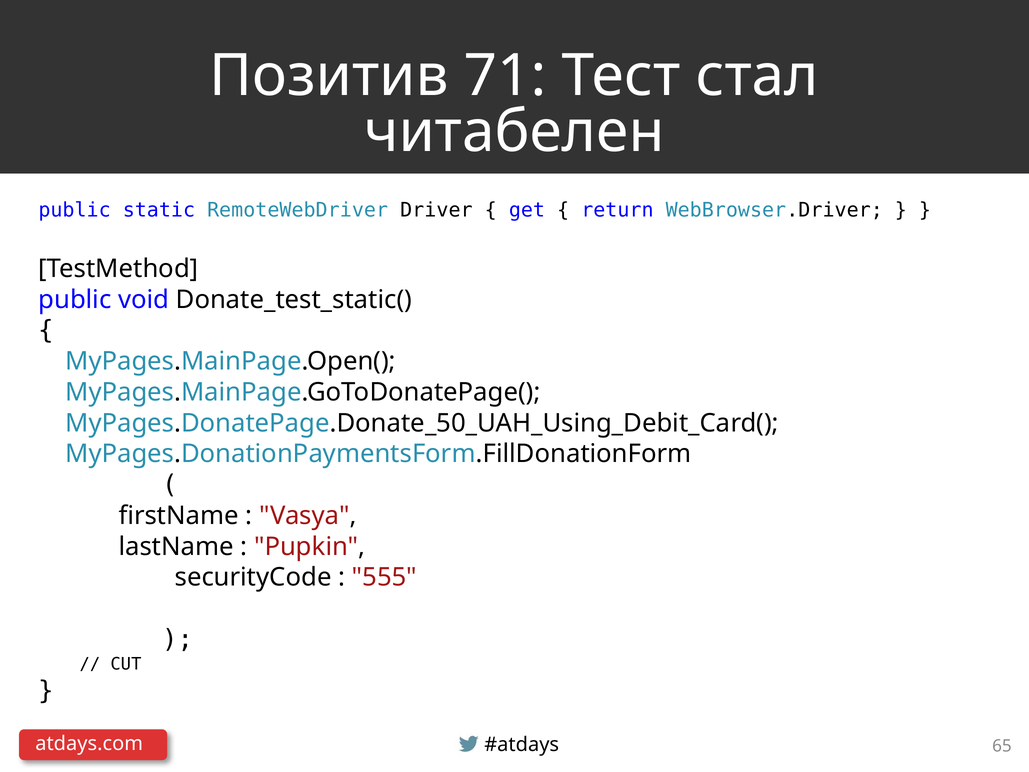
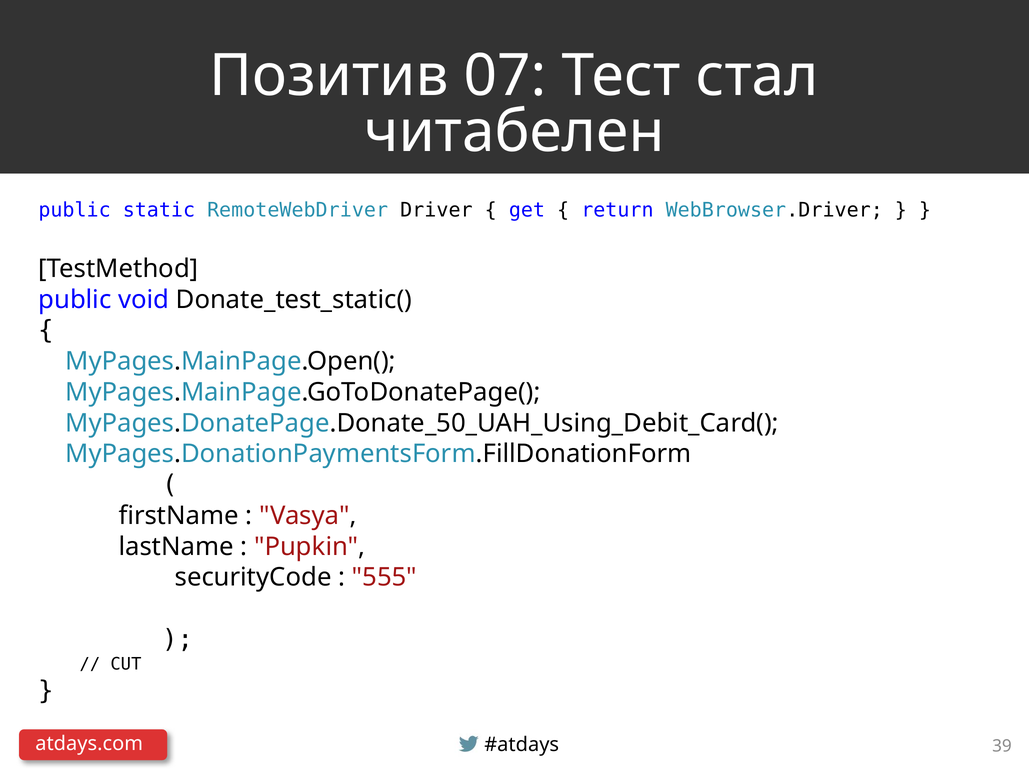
71: 71 -> 07 (505, 76)
65: 65 -> 39 (1002, 746)
